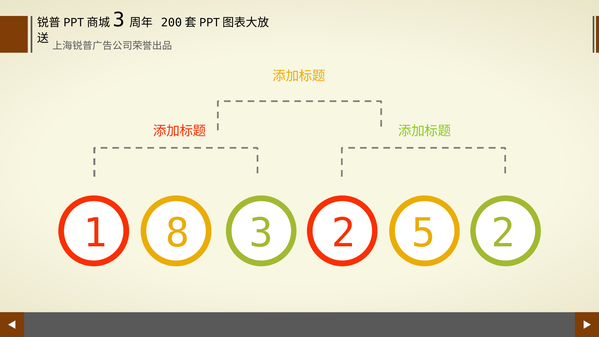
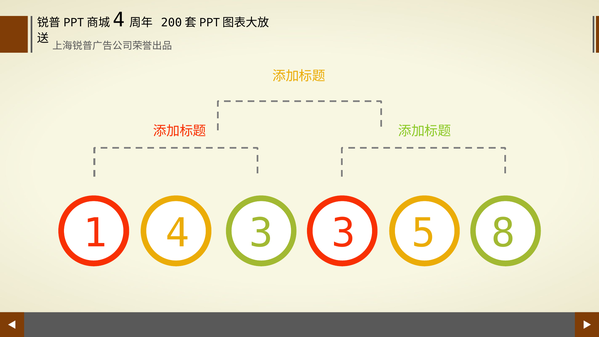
3: 3 -> 4 (119, 20)
1 8: 8 -> 4 (178, 233)
3 2: 2 -> 3 (344, 233)
5 2: 2 -> 8 (503, 233)
